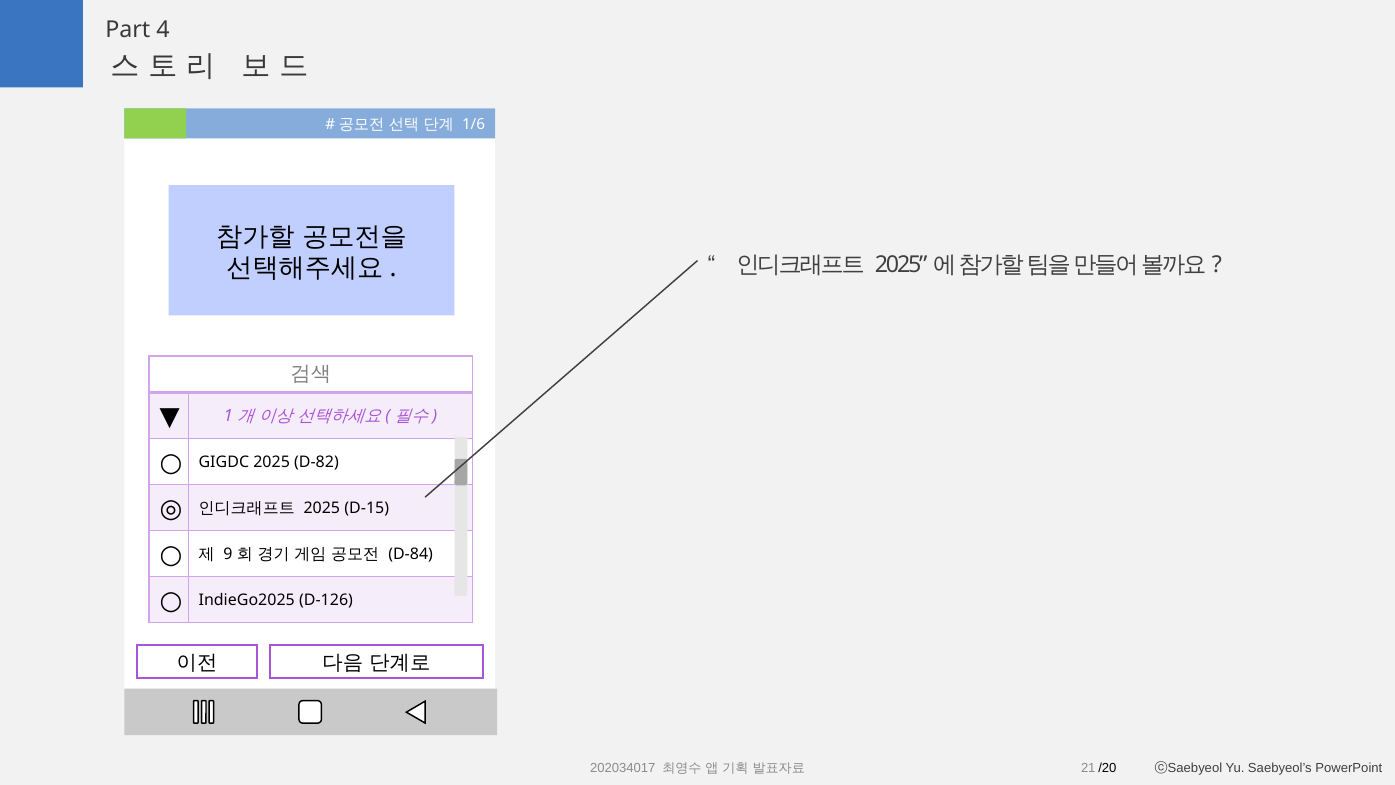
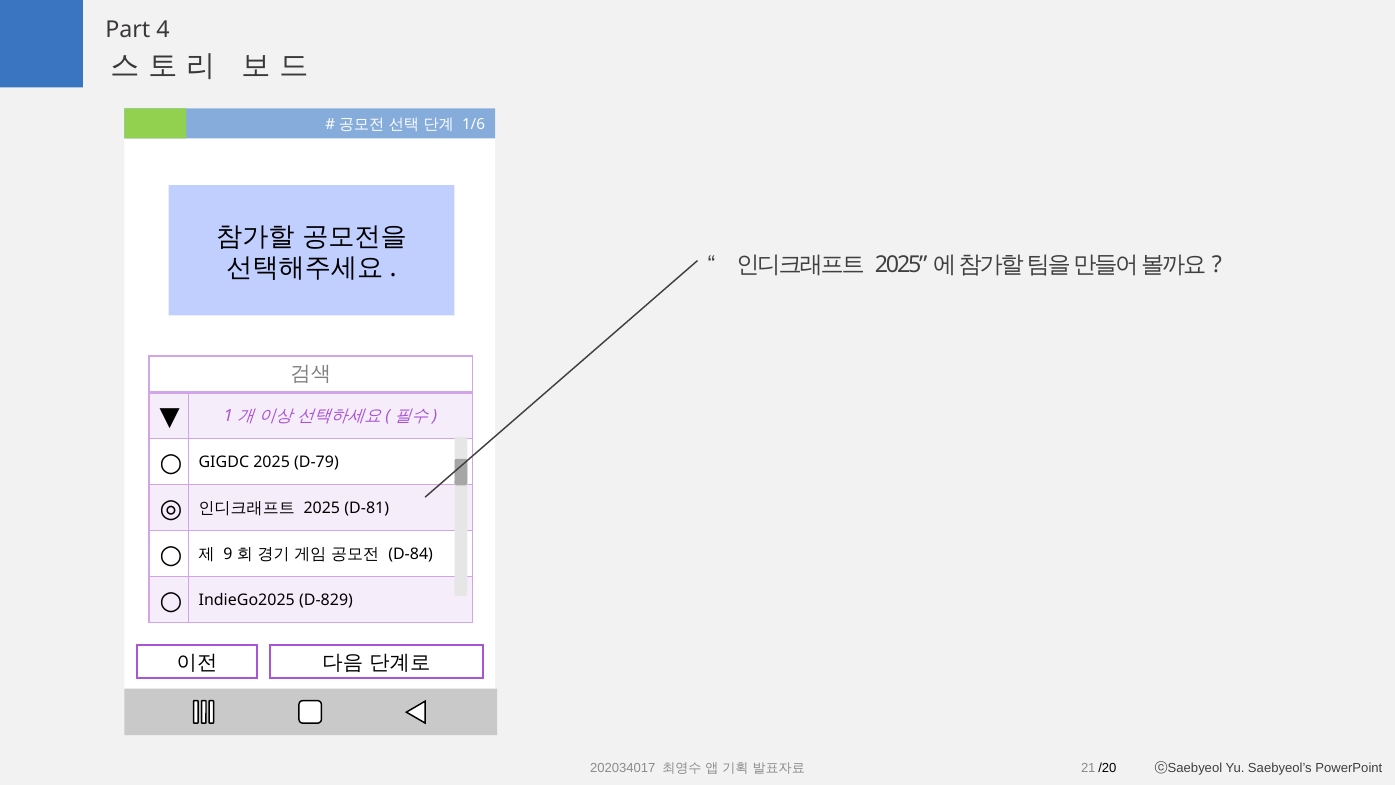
D-82: D-82 -> D-79 (316, 462)
D-15: D-15 -> D-81 (367, 508)
D-126: D-126 -> D-829 (326, 600)
